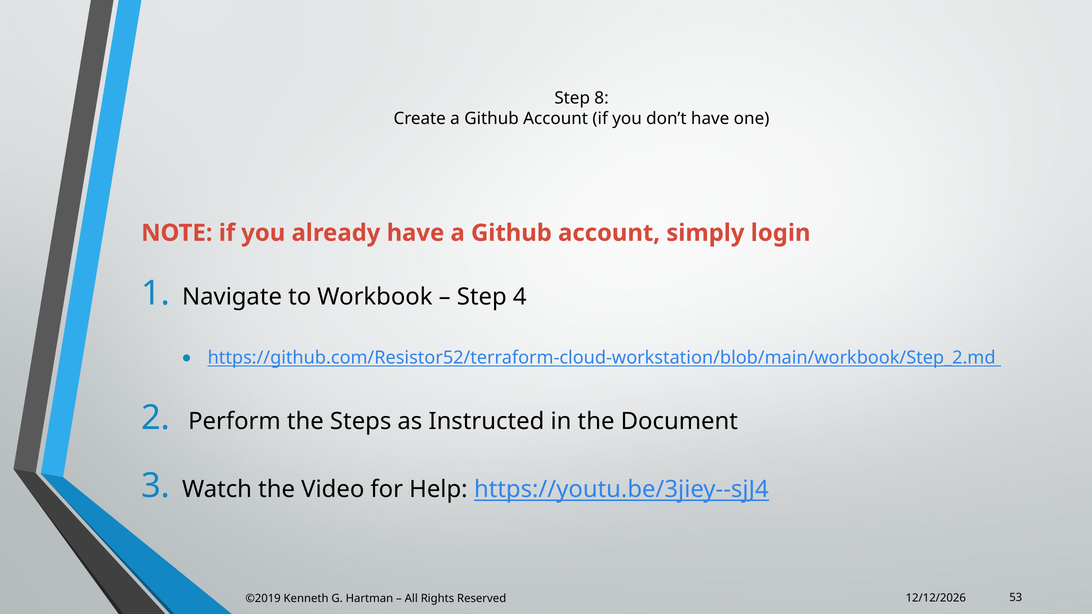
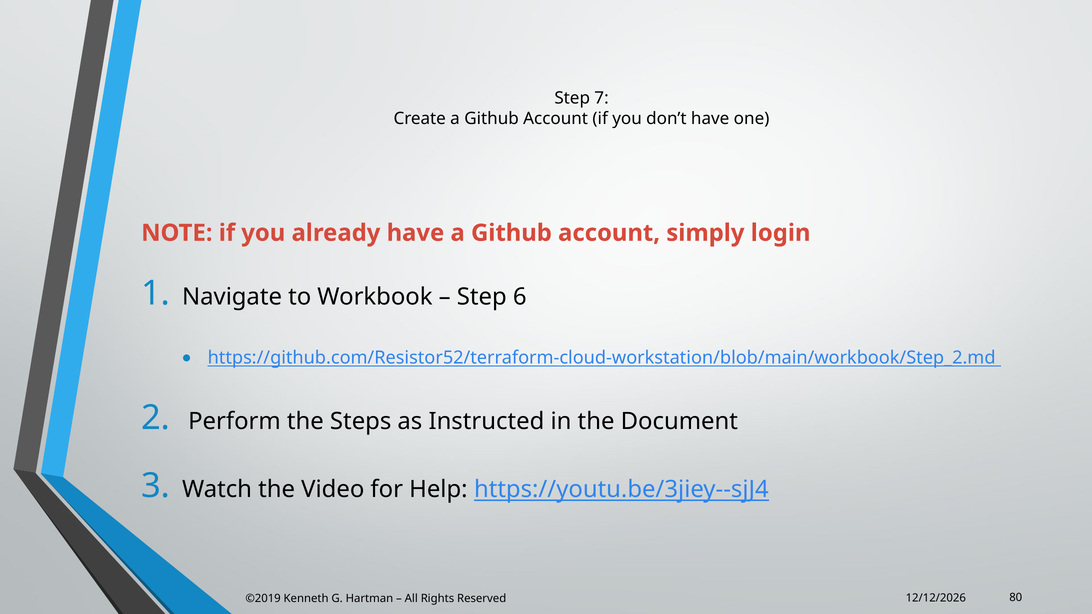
8: 8 -> 7 (602, 98)
4: 4 -> 6 (520, 297)
53: 53 -> 80 (1016, 598)
